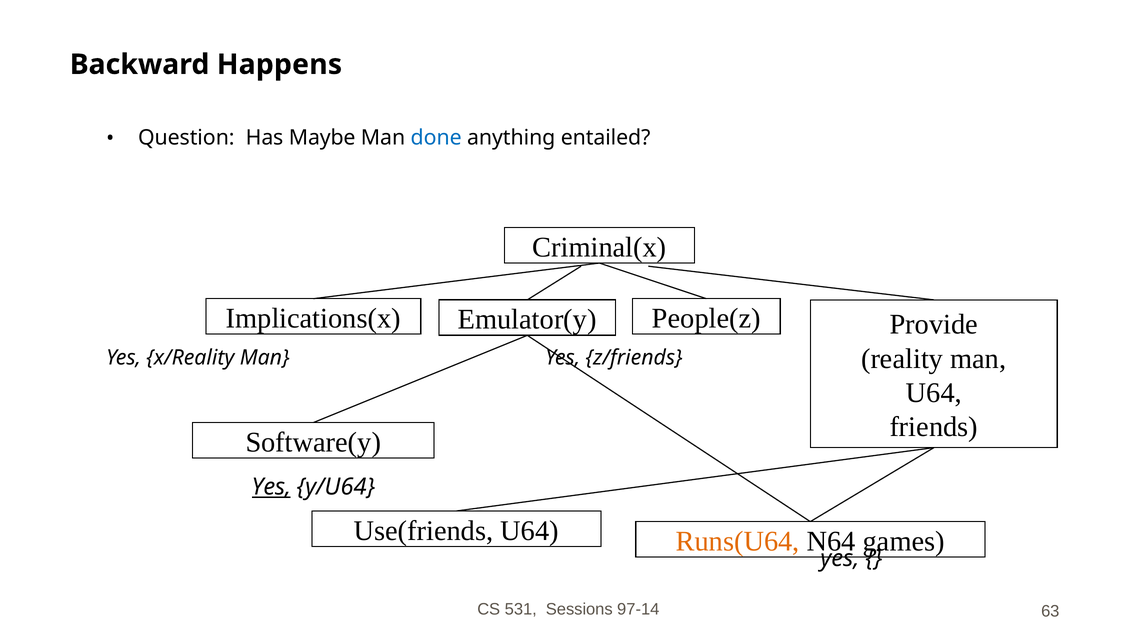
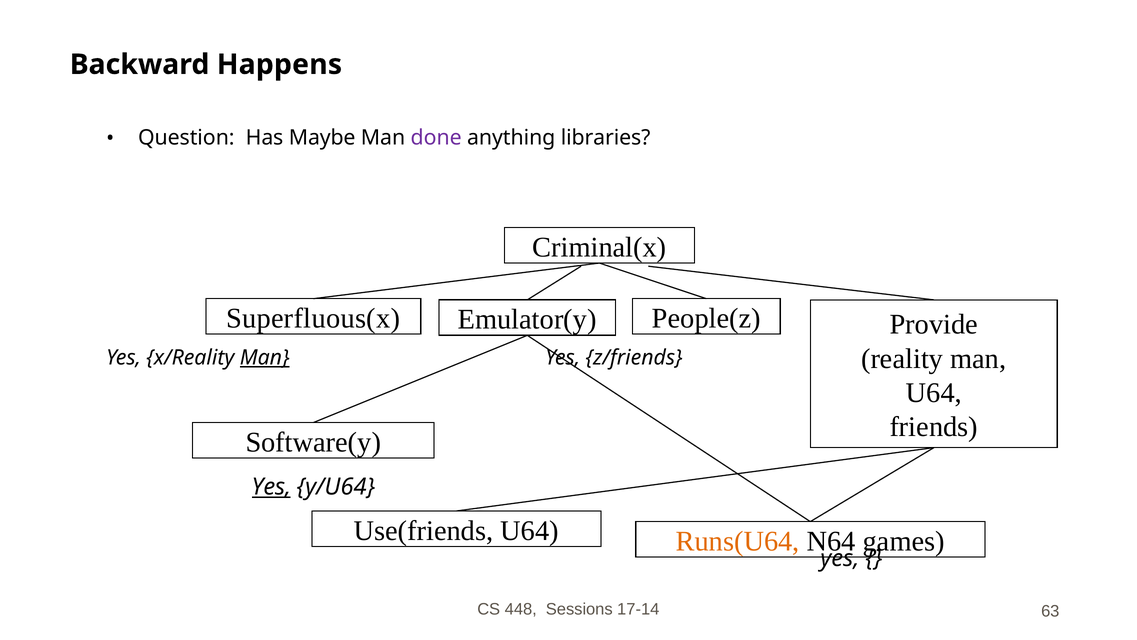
done colour: blue -> purple (436, 138)
entailed: entailed -> libraries (606, 138)
Implications(x: Implications(x -> Superfluous(x (313, 318)
Man underline: none -> present (265, 357)
531: 531 -> 448 (521, 609)
97-14: 97-14 -> 17-14 (638, 609)
